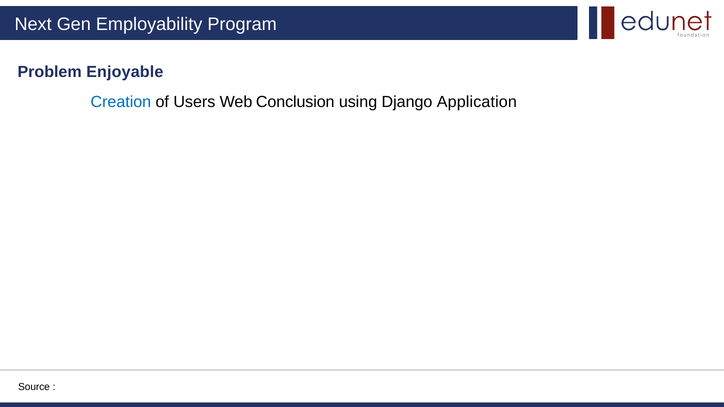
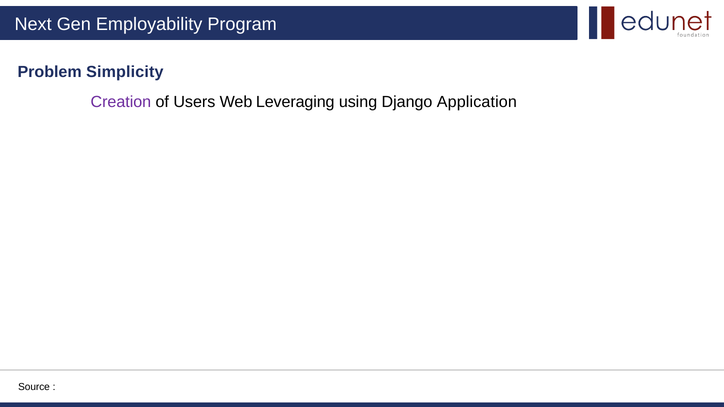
Enjoyable: Enjoyable -> Simplicity (125, 72)
Creation colour: blue -> purple (121, 102)
Conclusion: Conclusion -> Leveraging (295, 102)
